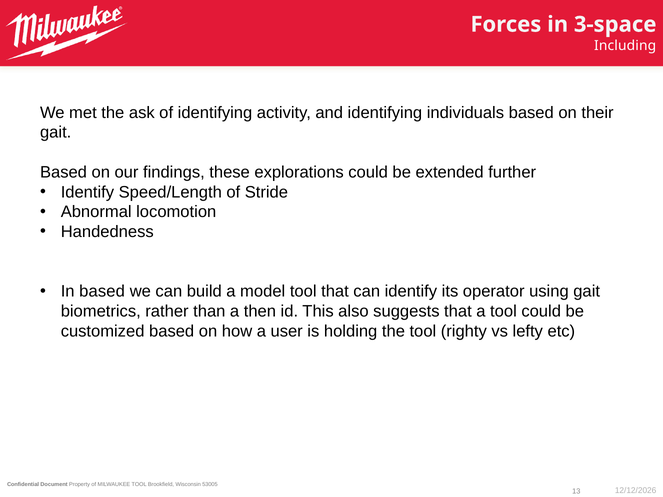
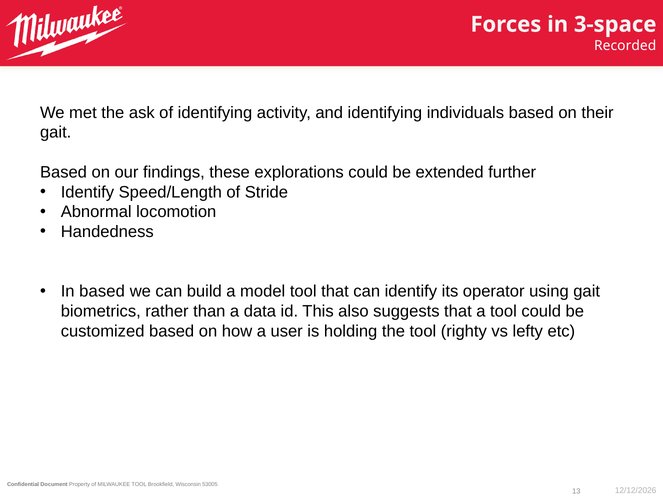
Including: Including -> Recorded (625, 46)
then: then -> data (260, 312)
